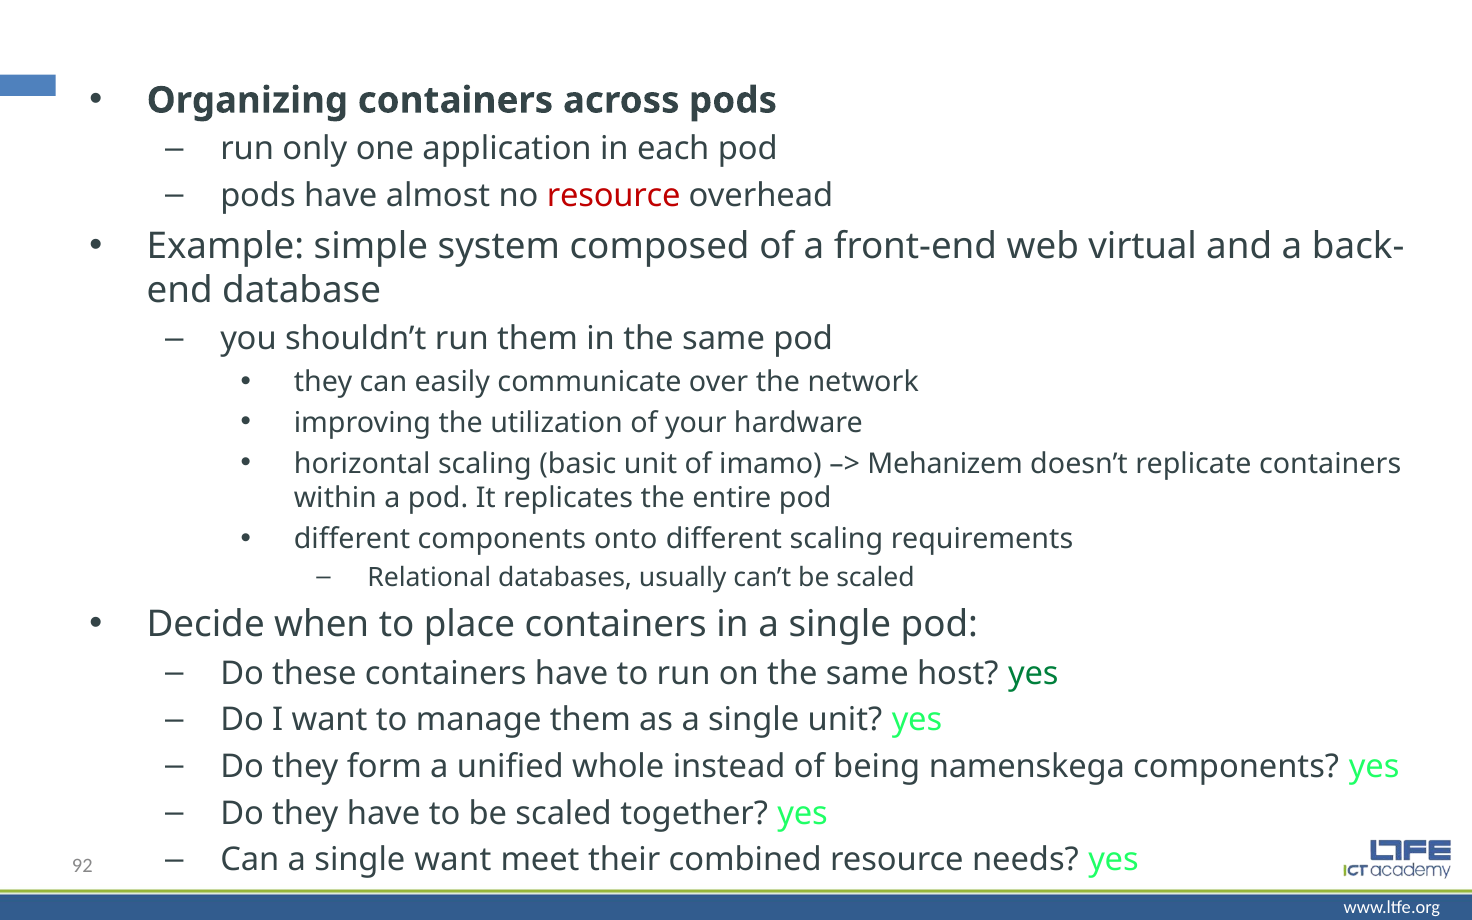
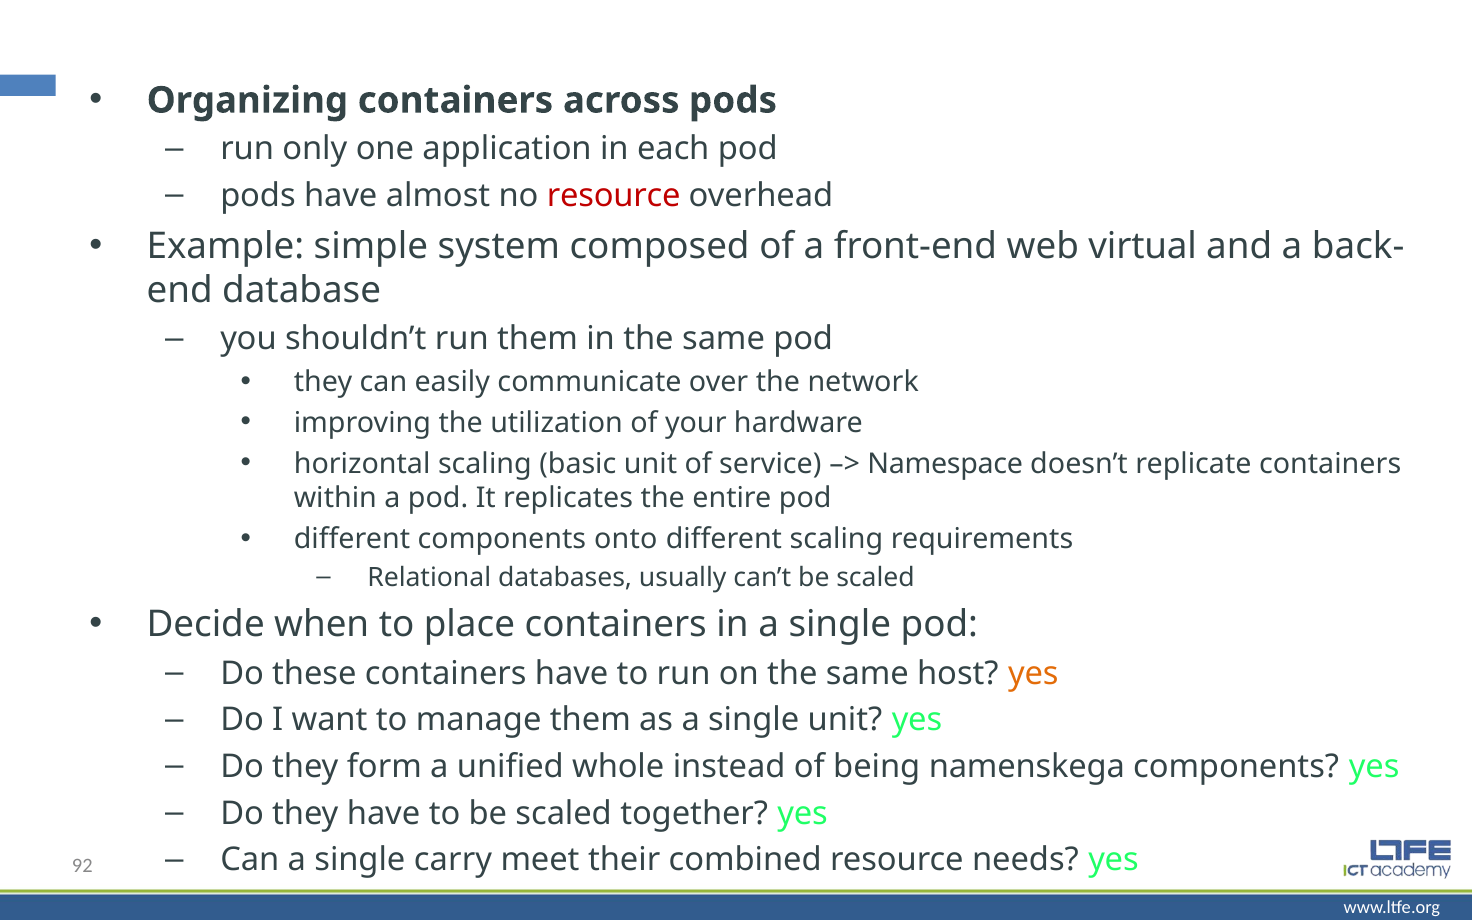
imamo: imamo -> service (770, 464)
Mehanizem: Mehanizem -> Namespace (945, 464)
yes colour: green -> orange (1033, 673)
single want: want -> carry (453, 860)
